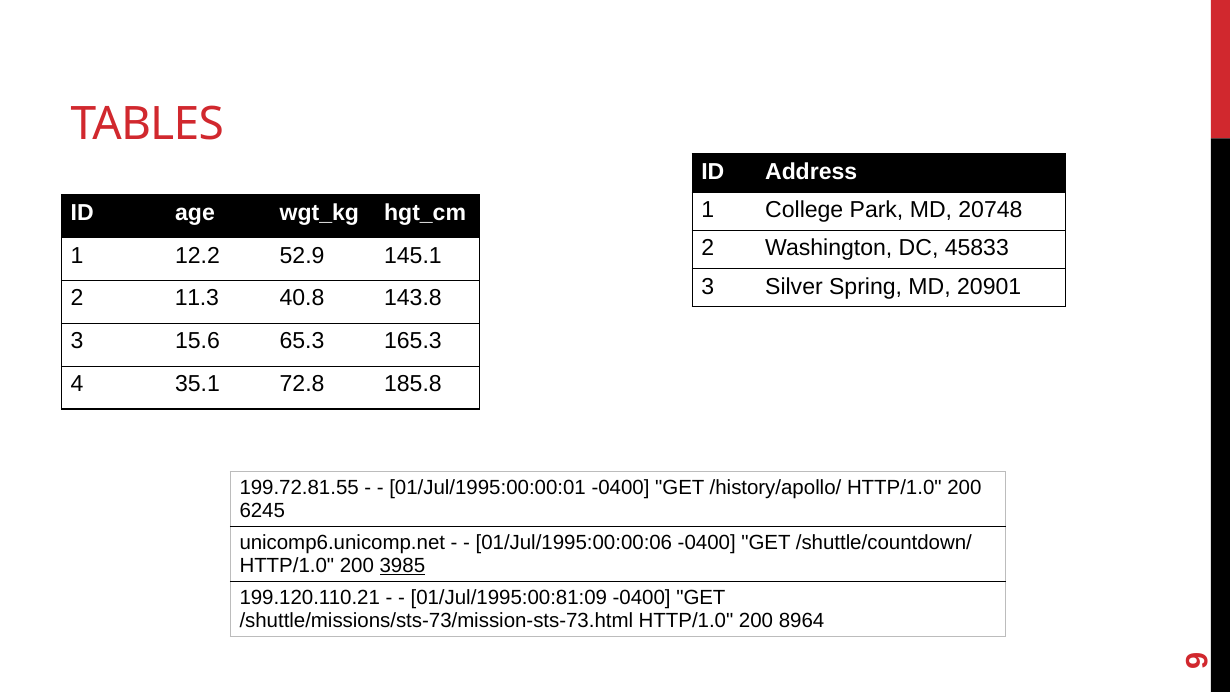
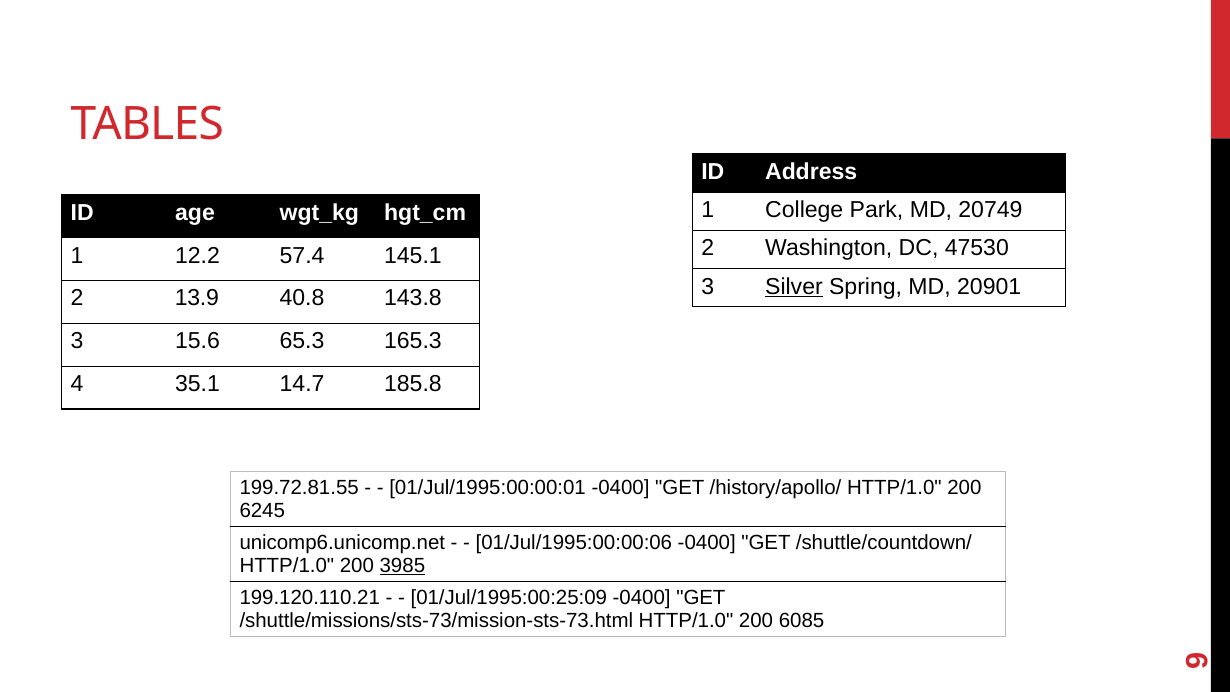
20748: 20748 -> 20749 (990, 210)
45833: 45833 -> 47530 (977, 248)
52.9: 52.9 -> 57.4 (302, 255)
Silver underline: none -> present (794, 287)
11.3: 11.3 -> 13.9 (197, 298)
72.8: 72.8 -> 14.7 (302, 384)
01/Jul/1995:00:81:09: 01/Jul/1995:00:81:09 -> 01/Jul/1995:00:25:09 (509, 598)
8964: 8964 -> 6085 (802, 620)
